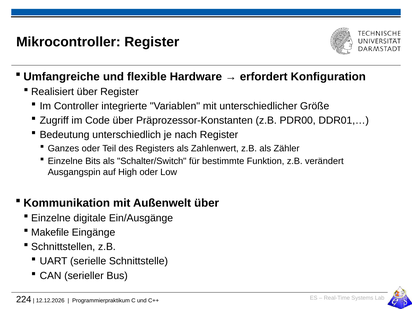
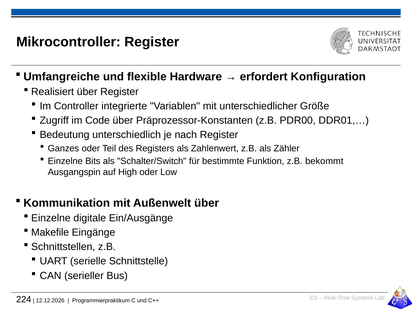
verändert: verändert -> bekommt (324, 161)
